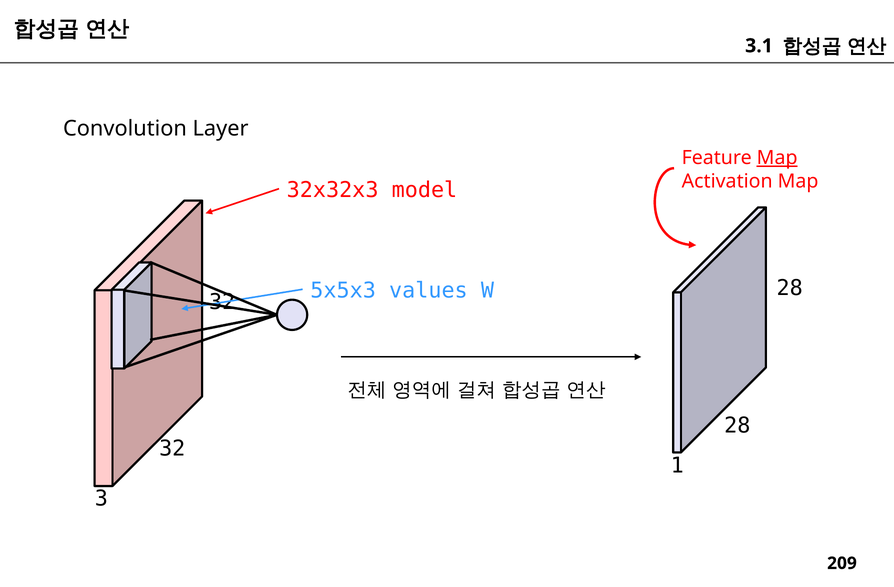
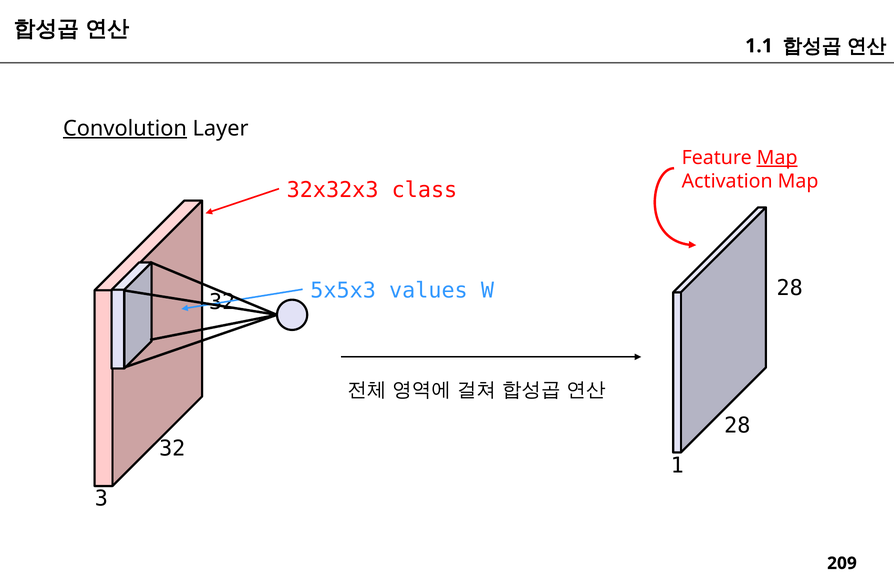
3.1: 3.1 -> 1.1 (759, 46)
Convolution underline: none -> present (125, 128)
model: model -> class (424, 190)
